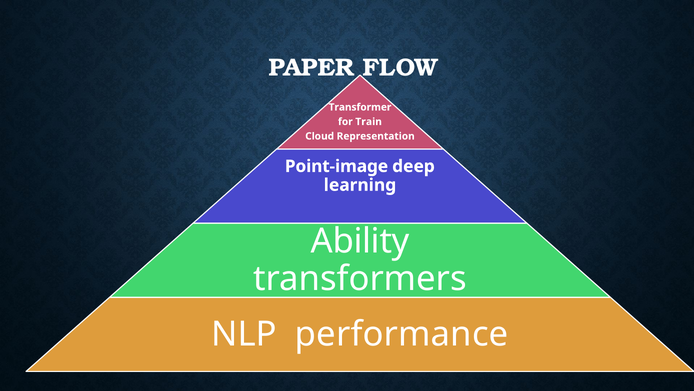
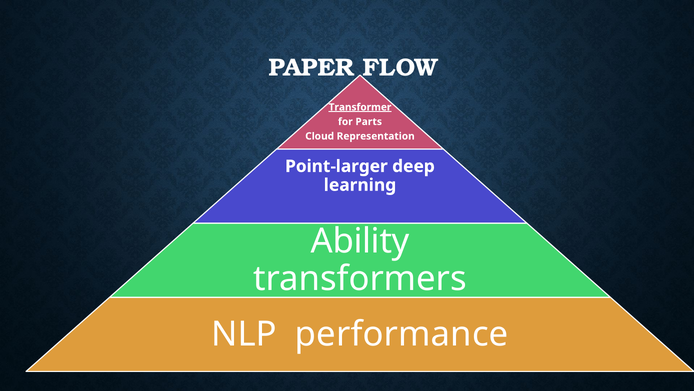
Transformer underline: none -> present (360, 107)
Train: Train -> Parts (369, 121)
Point-image: Point-image -> Point-larger (336, 166)
